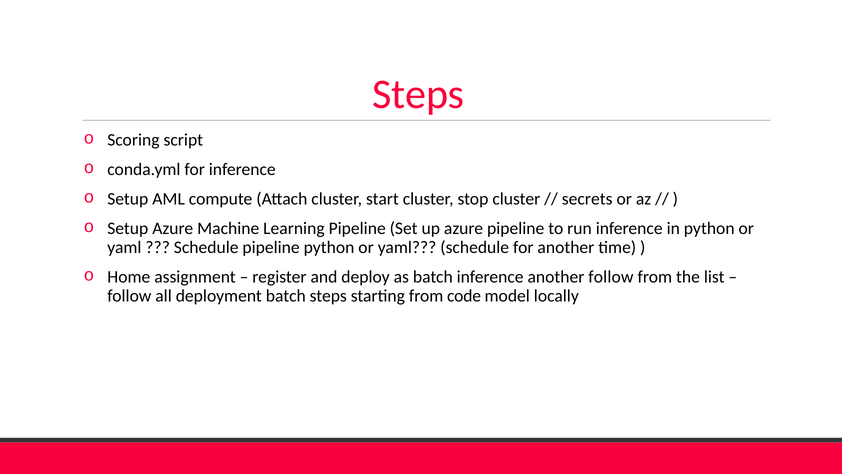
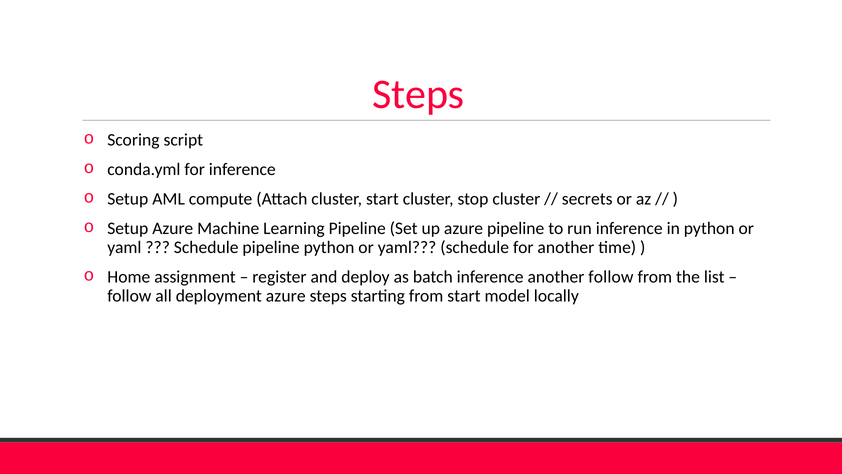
deployment batch: batch -> azure (286, 296)
from code: code -> start (464, 296)
